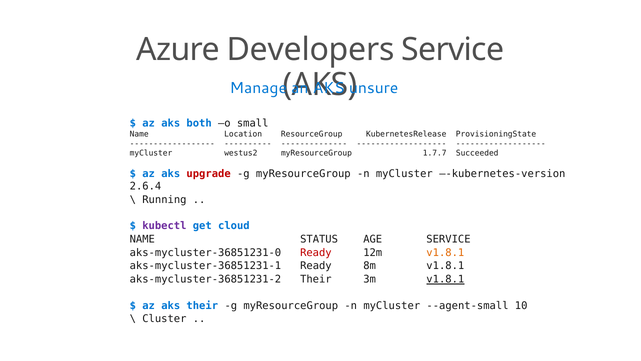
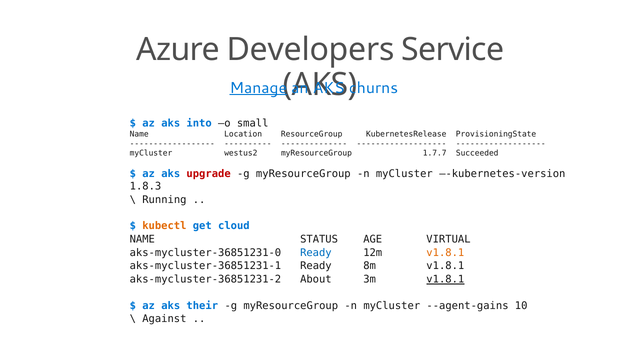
Manage underline: none -> present (258, 88)
unsure: unsure -> churns (374, 88)
both: both -> into (199, 123)
2.6.4: 2.6.4 -> 1.8.3 (145, 186)
kubectl colour: purple -> orange (164, 226)
AGE SERVICE: SERVICE -> VIRTUAL (448, 239)
Ready colour: red -> blue (316, 252)
aks-mycluster-36851231-2 Their: Their -> About (316, 279)
--agent-small: --agent-small -> --agent-gains (468, 305)
Cluster: Cluster -> Against (164, 319)
